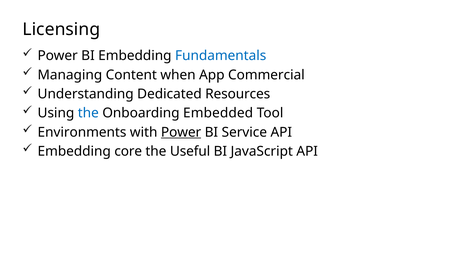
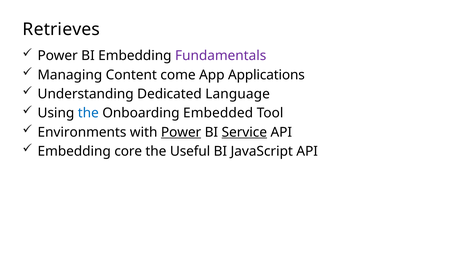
Licensing: Licensing -> Retrieves (61, 29)
Fundamentals colour: blue -> purple (221, 56)
when: when -> come (178, 75)
Commercial: Commercial -> Applications (266, 75)
Resources: Resources -> Language (238, 94)
Service underline: none -> present (244, 132)
